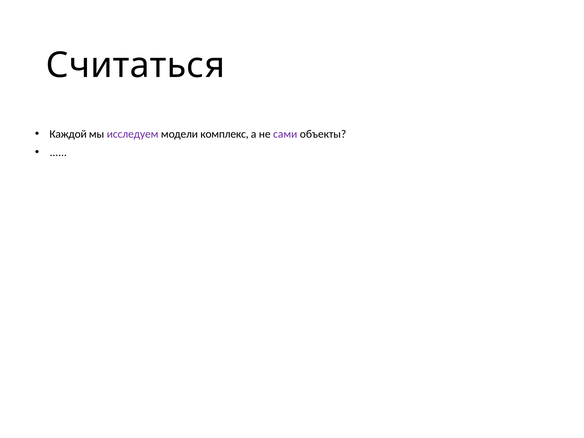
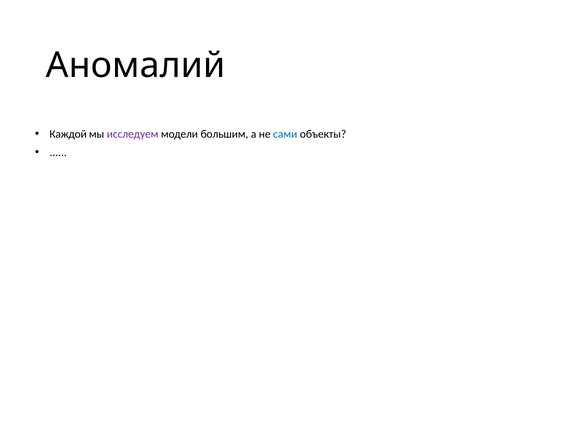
Считаться: Считаться -> Аномалий (136, 65)
комплекс: комплекс -> большим (224, 134)
сами colour: purple -> blue (285, 134)
